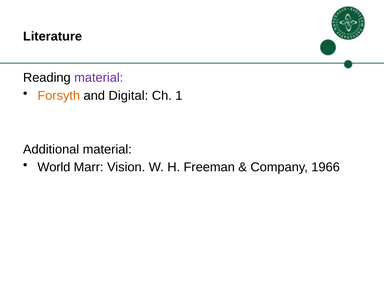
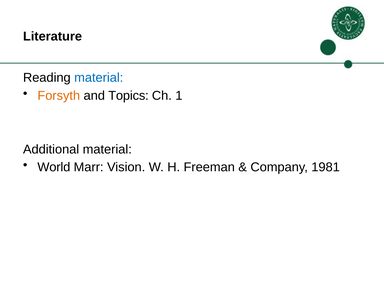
material colour: purple -> blue (99, 78)
Digital: Digital -> Topics (128, 96)
1966: 1966 -> 1981 (326, 167)
